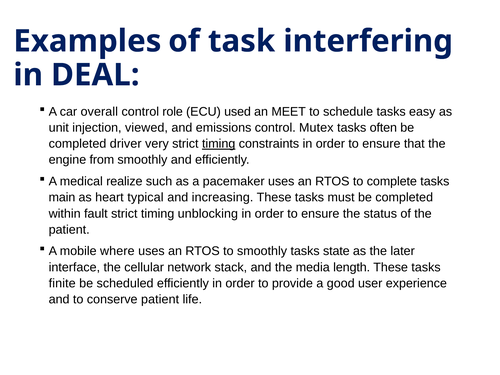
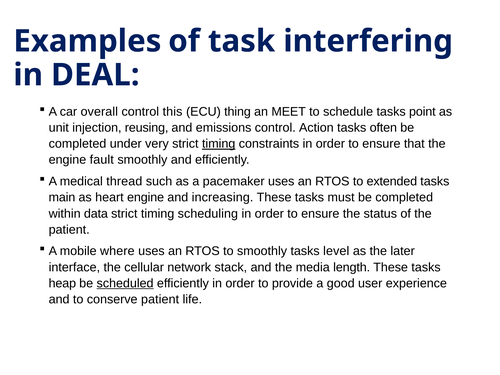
role: role -> this (173, 112)
used: used -> thing (238, 112)
easy: easy -> point (422, 112)
viewed: viewed -> reusing (147, 128)
Mutex: Mutex -> Action (316, 128)
driver: driver -> under (126, 144)
from: from -> fault (102, 160)
realize: realize -> thread (124, 181)
complete: complete -> extended (392, 181)
heart typical: typical -> engine (146, 198)
fault: fault -> data (96, 214)
unblocking: unblocking -> scheduling (208, 214)
state: state -> level (336, 251)
finite: finite -> heap (62, 283)
scheduled underline: none -> present (125, 283)
